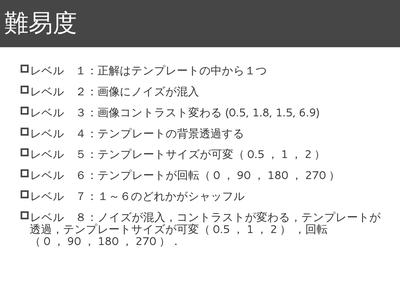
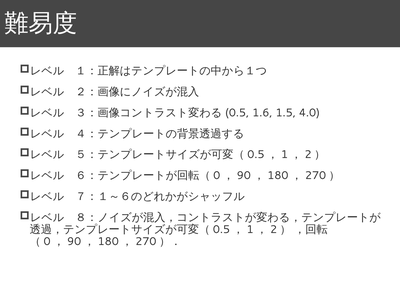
1.8: 1.8 -> 1.6 (262, 113)
6.9: 6.9 -> 4.0 (309, 113)
